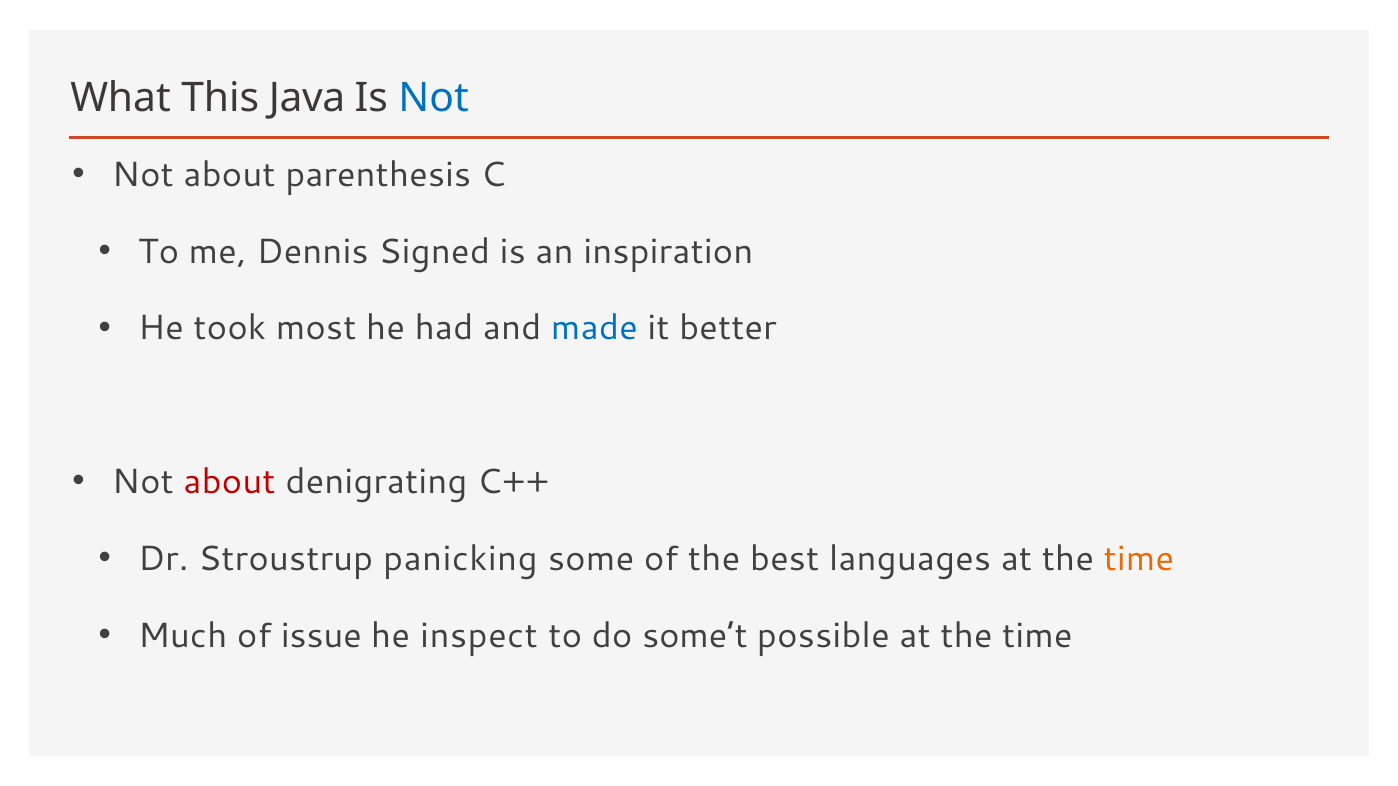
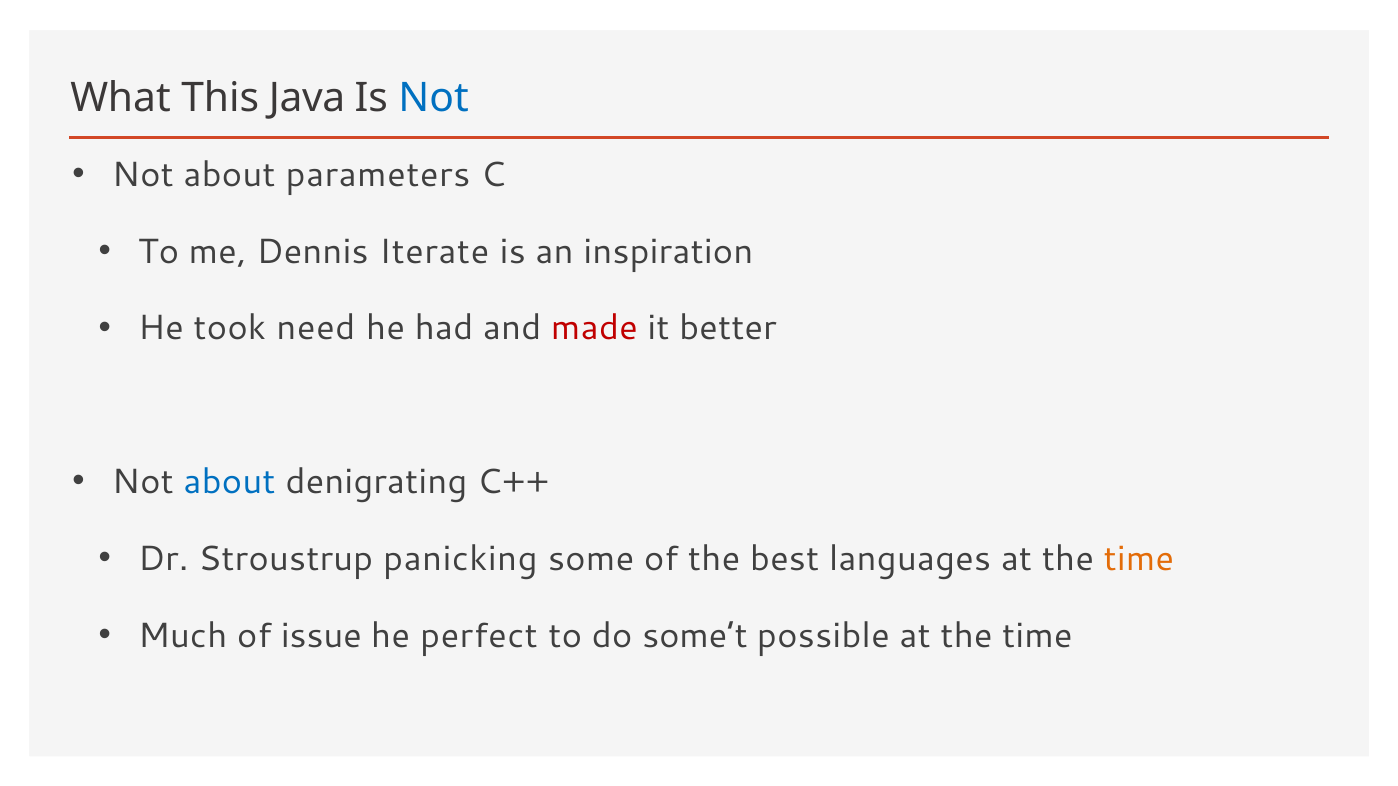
parenthesis: parenthesis -> parameters (378, 175)
Signed: Signed -> Iterate (434, 252)
most: most -> need (316, 329)
made colour: blue -> red (594, 329)
about colour: red -> blue (230, 482)
inspect: inspect -> perfect (479, 636)
